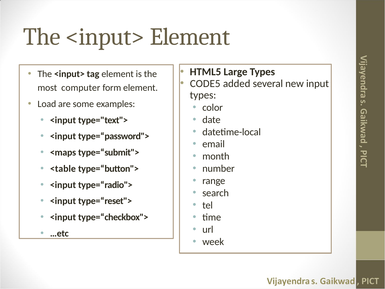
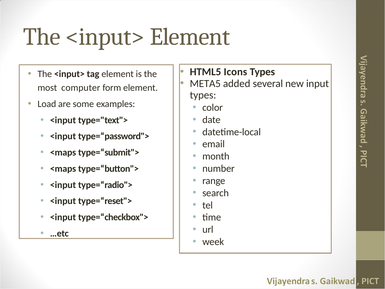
Large: Large -> Icons (235, 72)
CODE5: CODE5 -> META5 (205, 83)
<table: <table -> <maps (63, 169)
